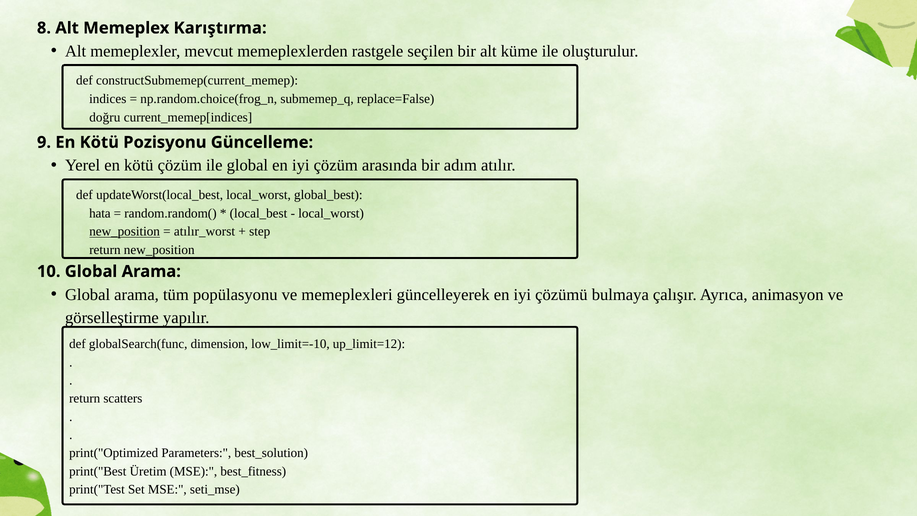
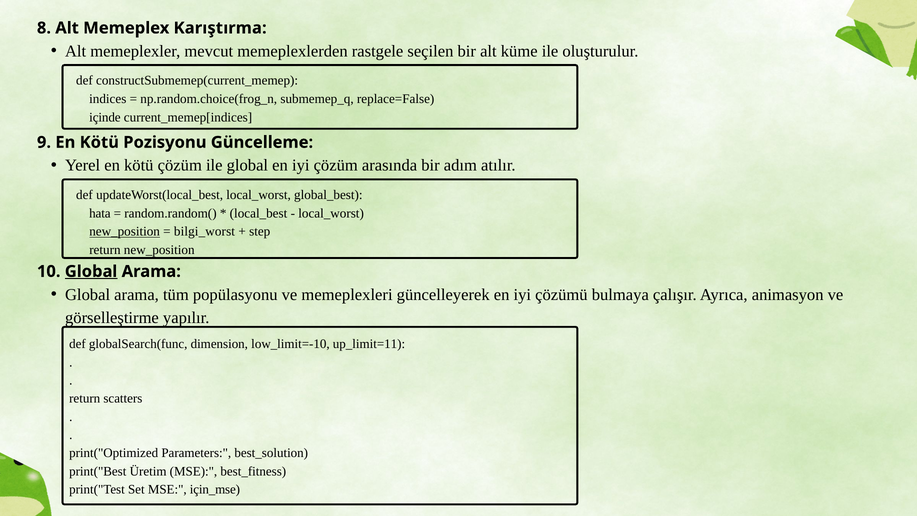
doğru: doğru -> içinde (105, 117)
atılır_worst: atılır_worst -> bilgi_worst (204, 232)
Global underline: none -> present (91, 271)
up_limit=12: up_limit=12 -> up_limit=11 (369, 344)
seti_mse: seti_mse -> için_mse (215, 489)
